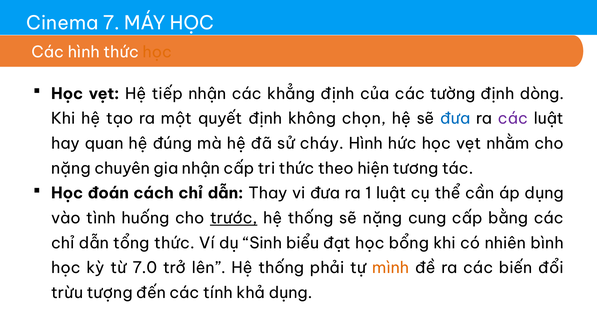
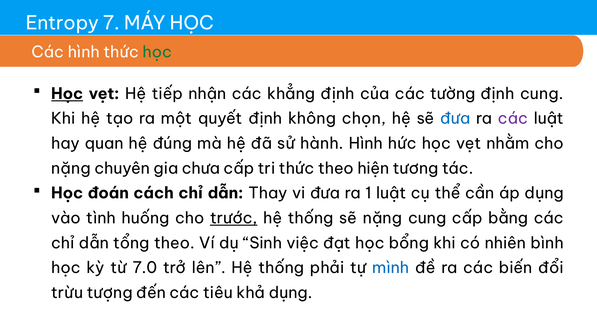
Cinema: Cinema -> Entropy (62, 23)
học colour: orange -> green (157, 52)
Học underline: none -> present (67, 94)
định dòng: dòng -> cung (542, 94)
cháy: cháy -> hành (322, 144)
gia nhận: nhận -> chưa (201, 168)
tổng thức: thức -> theo (174, 243)
biểu: biểu -> việc (303, 243)
mình colour: orange -> blue (391, 268)
tính: tính -> tiêu (218, 293)
